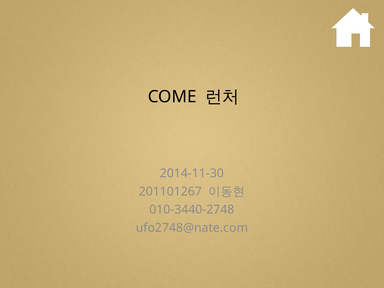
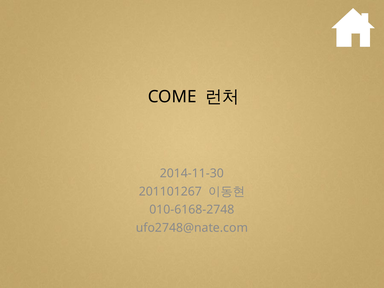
010-3440-2748: 010-3440-2748 -> 010-6168-2748 (192, 210)
